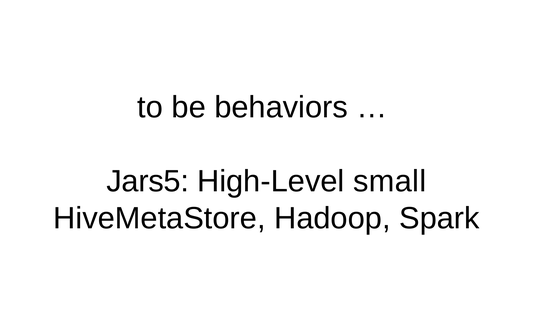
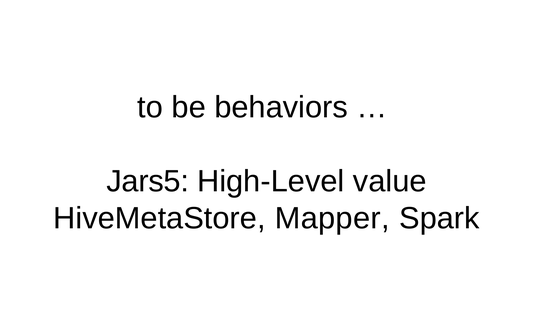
small: small -> value (390, 181)
Hadoop: Hadoop -> Mapper (332, 218)
